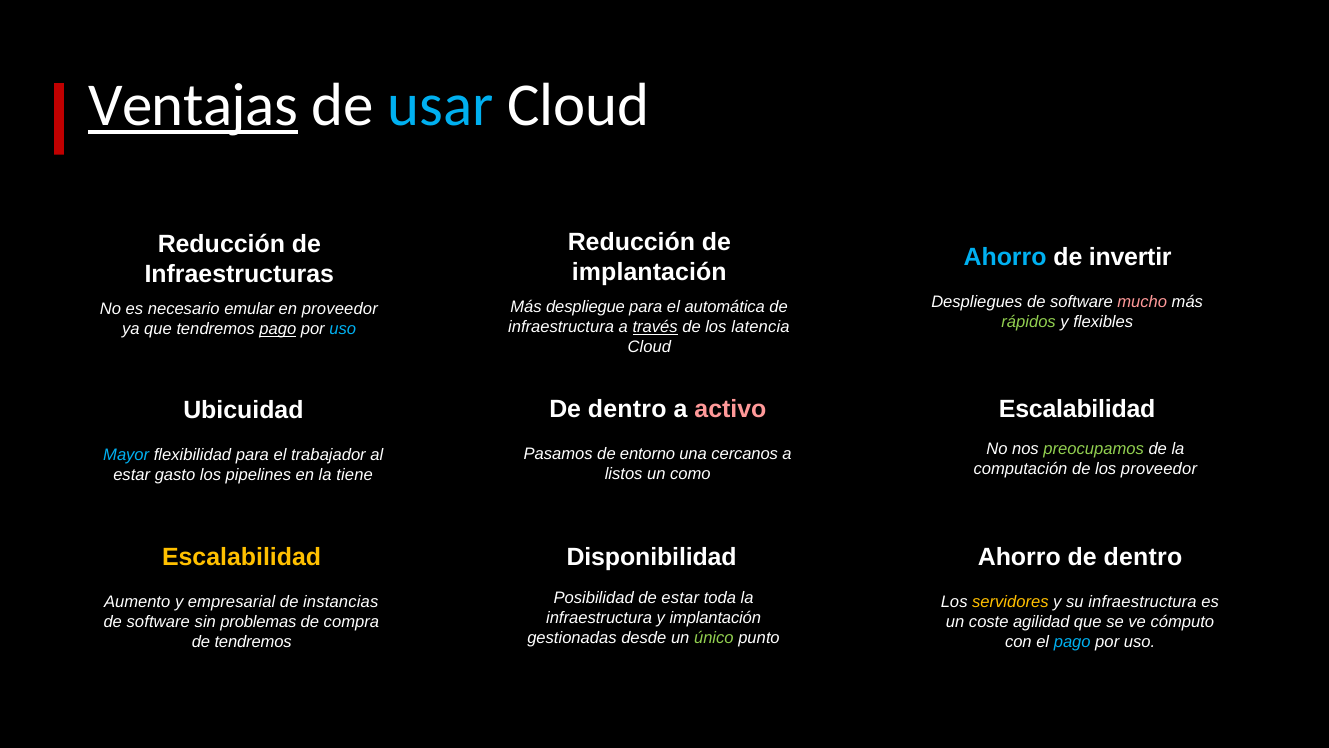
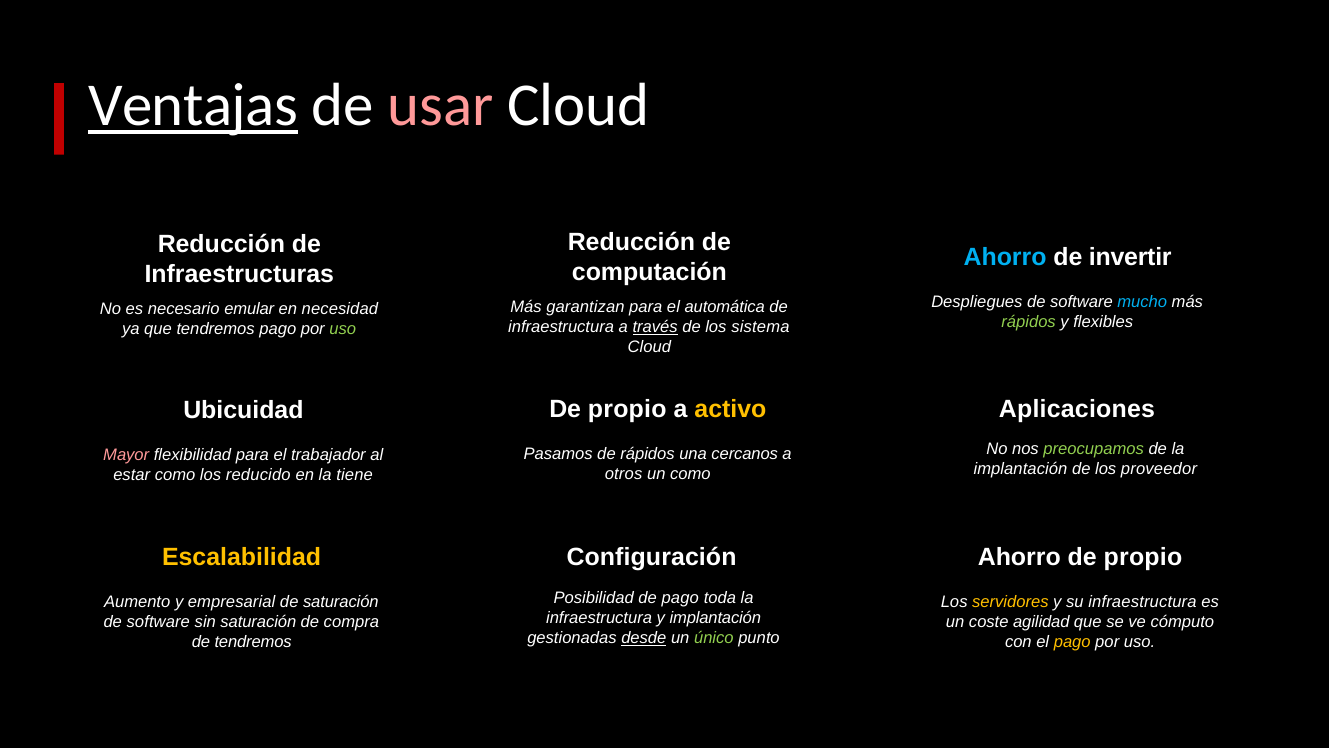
usar colour: light blue -> pink (440, 106)
implantación: implantación -> computación (649, 272)
mucho colour: pink -> light blue (1142, 302)
despliegue: despliegue -> garantizan (585, 307)
en proveedor: proveedor -> necesidad (340, 309)
latencia: latencia -> sistema (760, 327)
pago underline: present -> none (278, 329)
uso colour: light blue -> light green (343, 329)
dentro: dentro -> propio (627, 409)
activo colour: pink -> yellow (730, 409)
Escalabilidad: Escalabilidad -> Aplicaciones (1077, 409)
de entorno: entorno -> rápidos (647, 454)
Mayor colour: light blue -> pink (126, 455)
computación: computación -> implantación (1020, 468)
listos: listos -> otros (624, 474)
estar gasto: gasto -> como (175, 475)
pipelines: pipelines -> reducido (258, 475)
Disponibilidad: Disponibilidad -> Configuración (652, 557)
Ahorro de dentro: dentro -> propio (1143, 557)
de estar: estar -> pago (680, 598)
de instancias: instancias -> saturación (341, 602)
sin problemas: problemas -> saturación (258, 622)
desde underline: none -> present (644, 638)
pago colour: light blue -> yellow (1072, 642)
